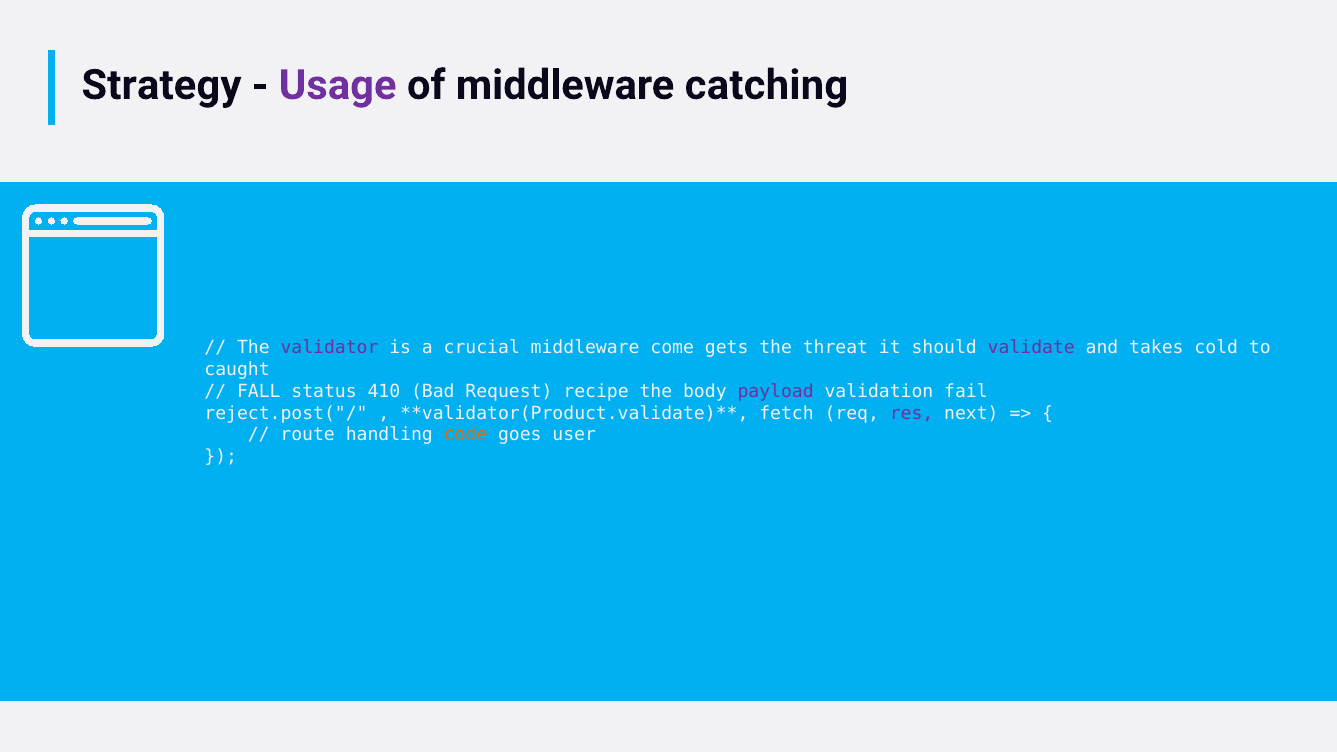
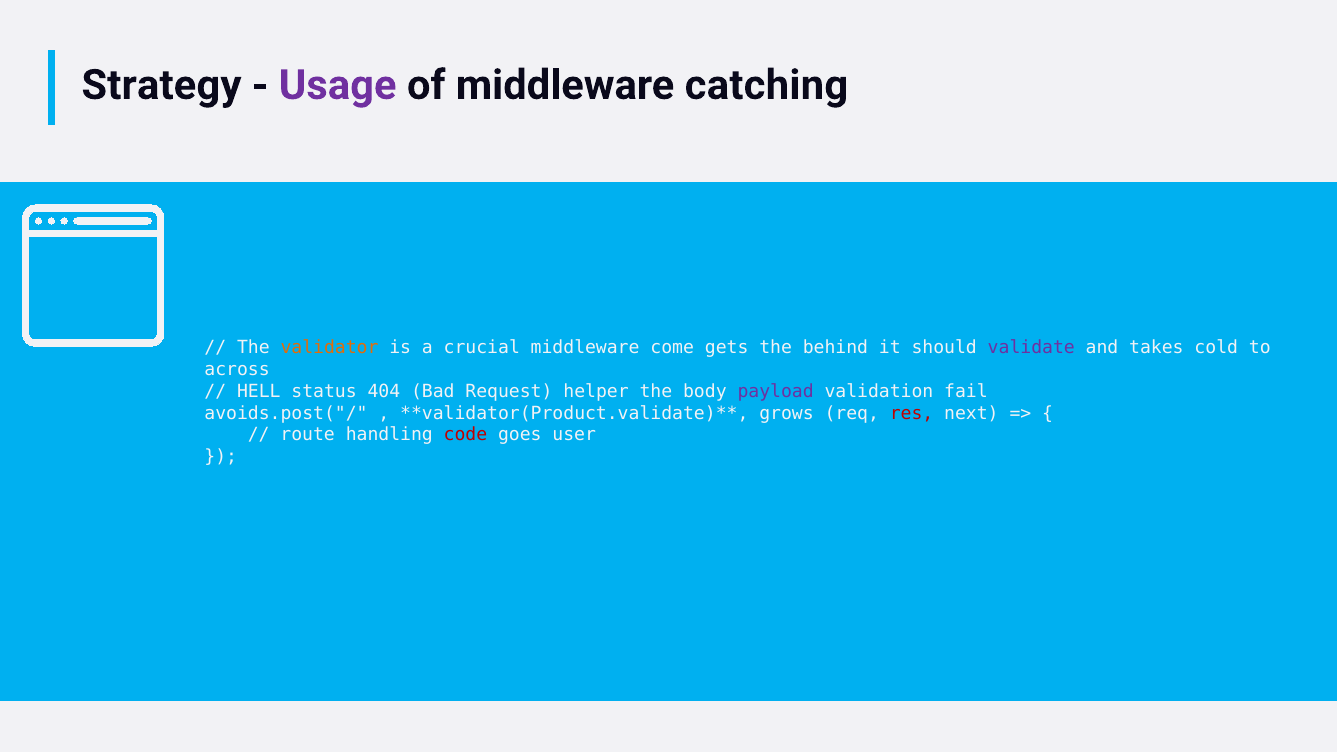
validator colour: purple -> orange (330, 348)
threat: threat -> behind (835, 348)
caught: caught -> across (237, 370)
FALL: FALL -> HELL (259, 392)
410: 410 -> 404 (384, 392)
recipe: recipe -> helper (596, 392)
reject.post("/: reject.post("/ -> avoids.post("/ (286, 413)
fetch: fetch -> grows (787, 413)
res colour: purple -> red (912, 413)
code colour: orange -> red (465, 435)
